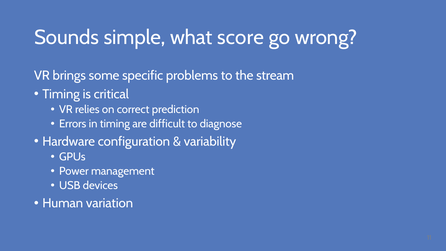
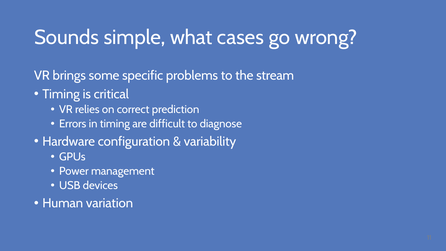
score: score -> cases (241, 37)
